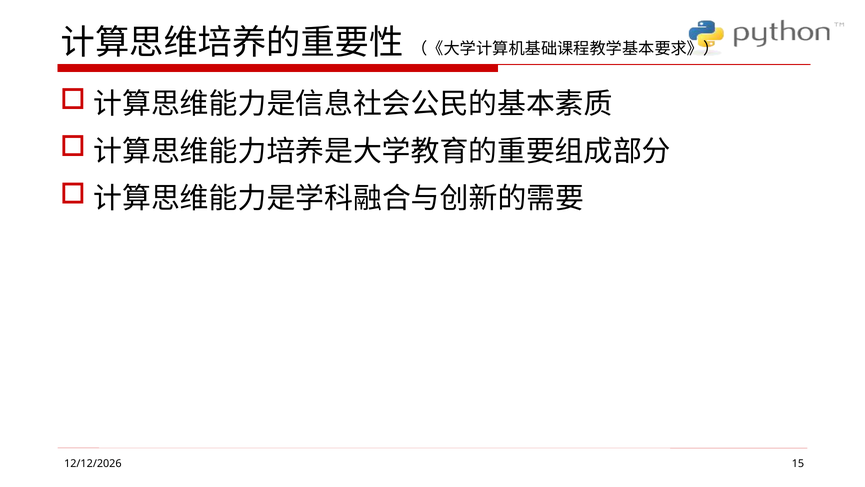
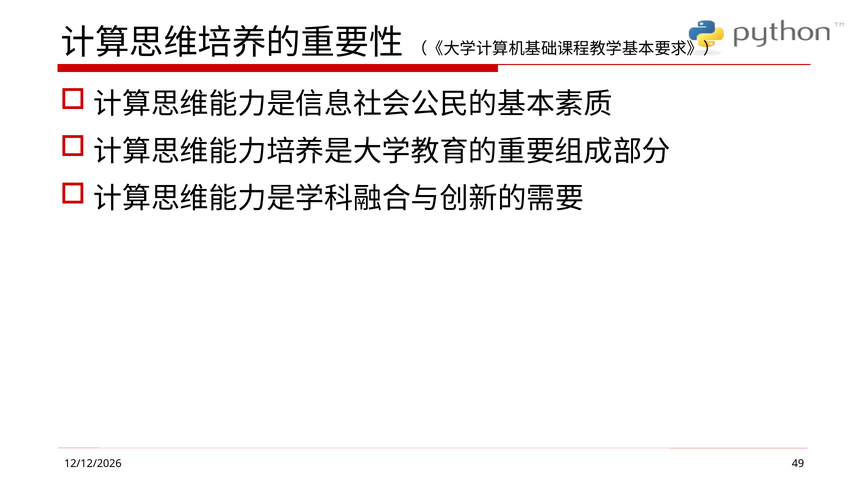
15: 15 -> 49 (798, 463)
